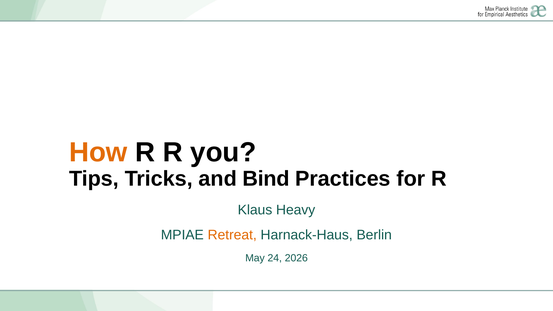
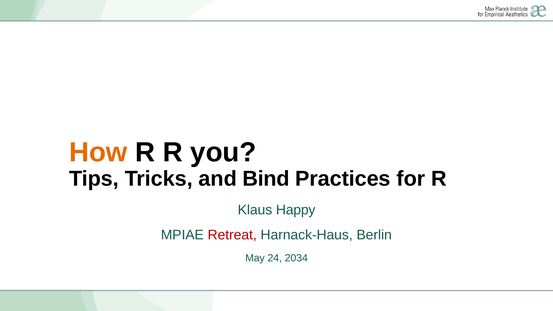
Heavy: Heavy -> Happy (296, 210)
Retreat colour: orange -> red (232, 235)
2026: 2026 -> 2034 (296, 258)
